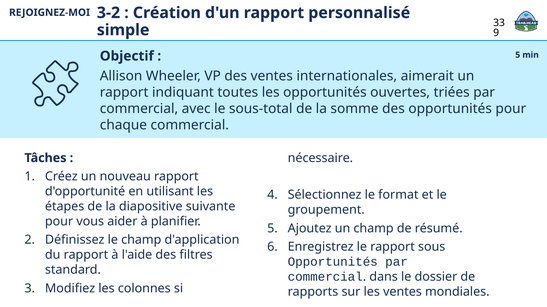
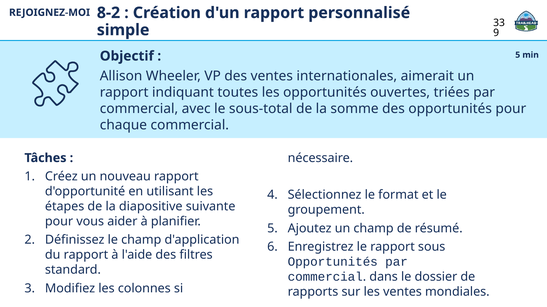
3-2: 3-2 -> 8-2 (108, 13)
